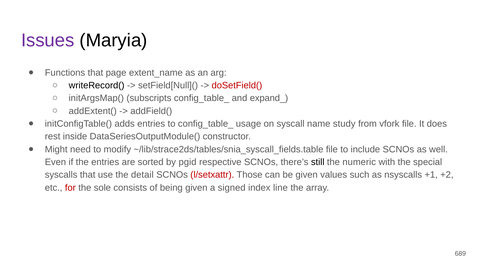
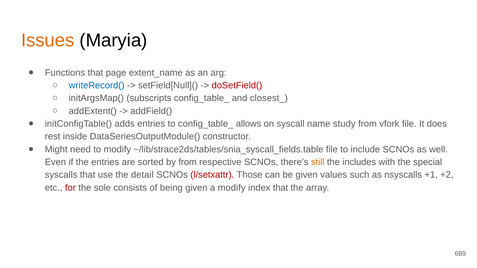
Issues colour: purple -> orange (48, 40)
writeRecord( colour: black -> blue (97, 86)
expand_: expand_ -> closest_ (269, 98)
usage: usage -> allows (249, 124)
by pgid: pgid -> from (188, 162)
still colour: black -> orange (318, 162)
numeric: numeric -> includes (359, 162)
a signed: signed -> modify (232, 188)
index line: line -> that (281, 188)
